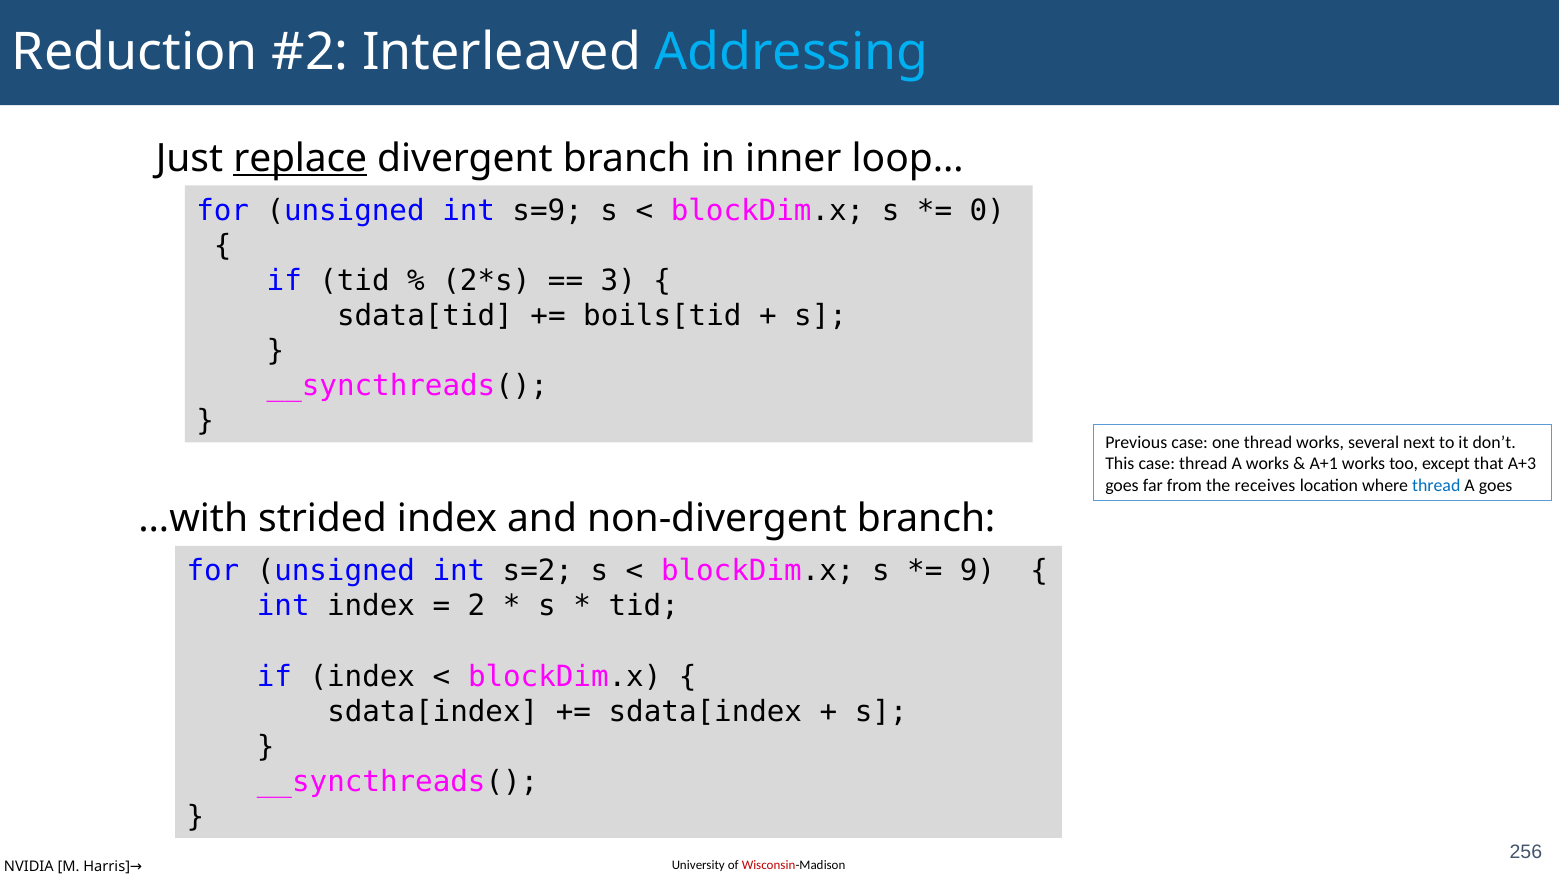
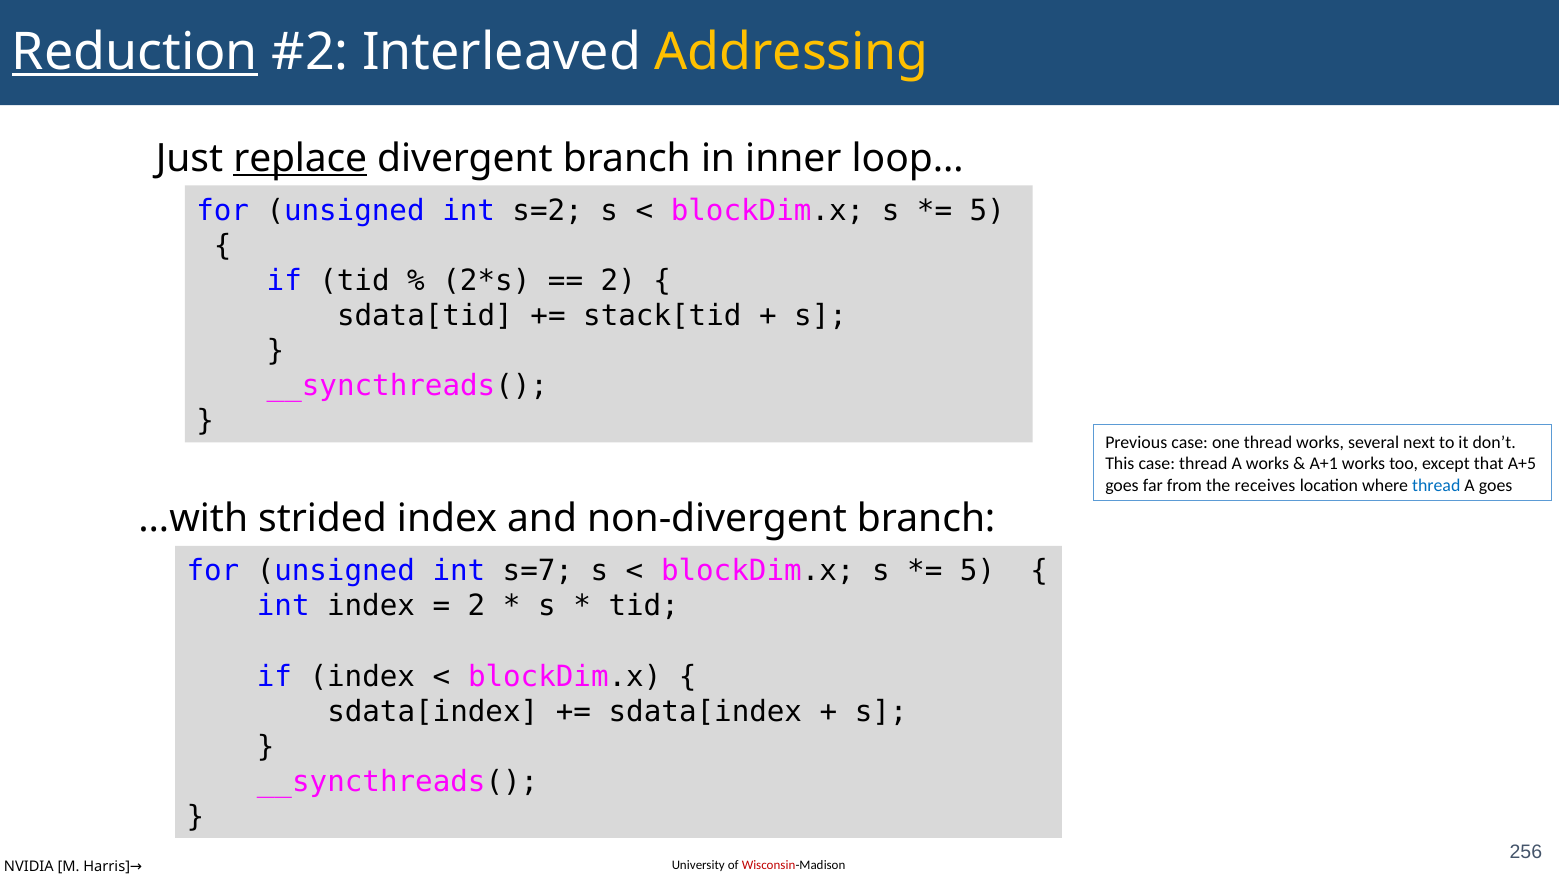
Reduction underline: none -> present (135, 52)
Addressing colour: light blue -> yellow (792, 52)
s=9: s=9 -> s=2 (548, 211)
0: 0 -> 5 (987, 211)
3: 3 -> 2 (618, 281)
boils[tid: boils[tid -> stack[tid (662, 316)
A+3: A+3 -> A+5 (1522, 464)
s=2: s=2 -> s=7 (538, 571)
9: 9 -> 5 (978, 571)
